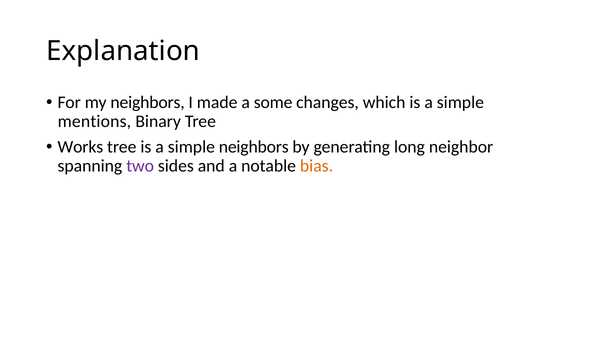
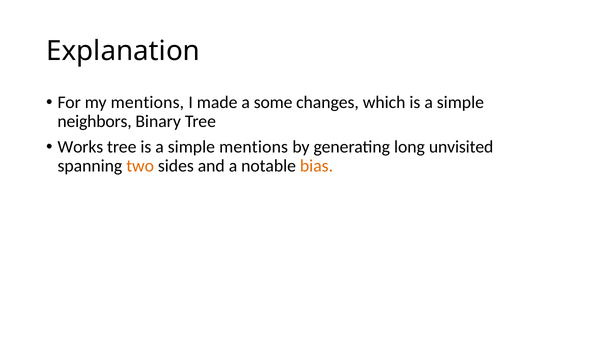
my neighbors: neighbors -> mentions (147, 102)
mentions: mentions -> neighbors (95, 122)
simple neighbors: neighbors -> mentions (254, 147)
neighbor: neighbor -> unvisited (461, 147)
two colour: purple -> orange (140, 166)
